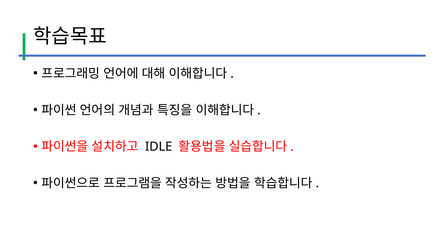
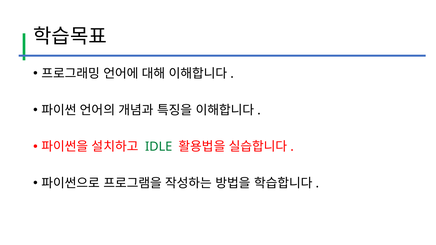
IDLE colour: black -> green (159, 147)
